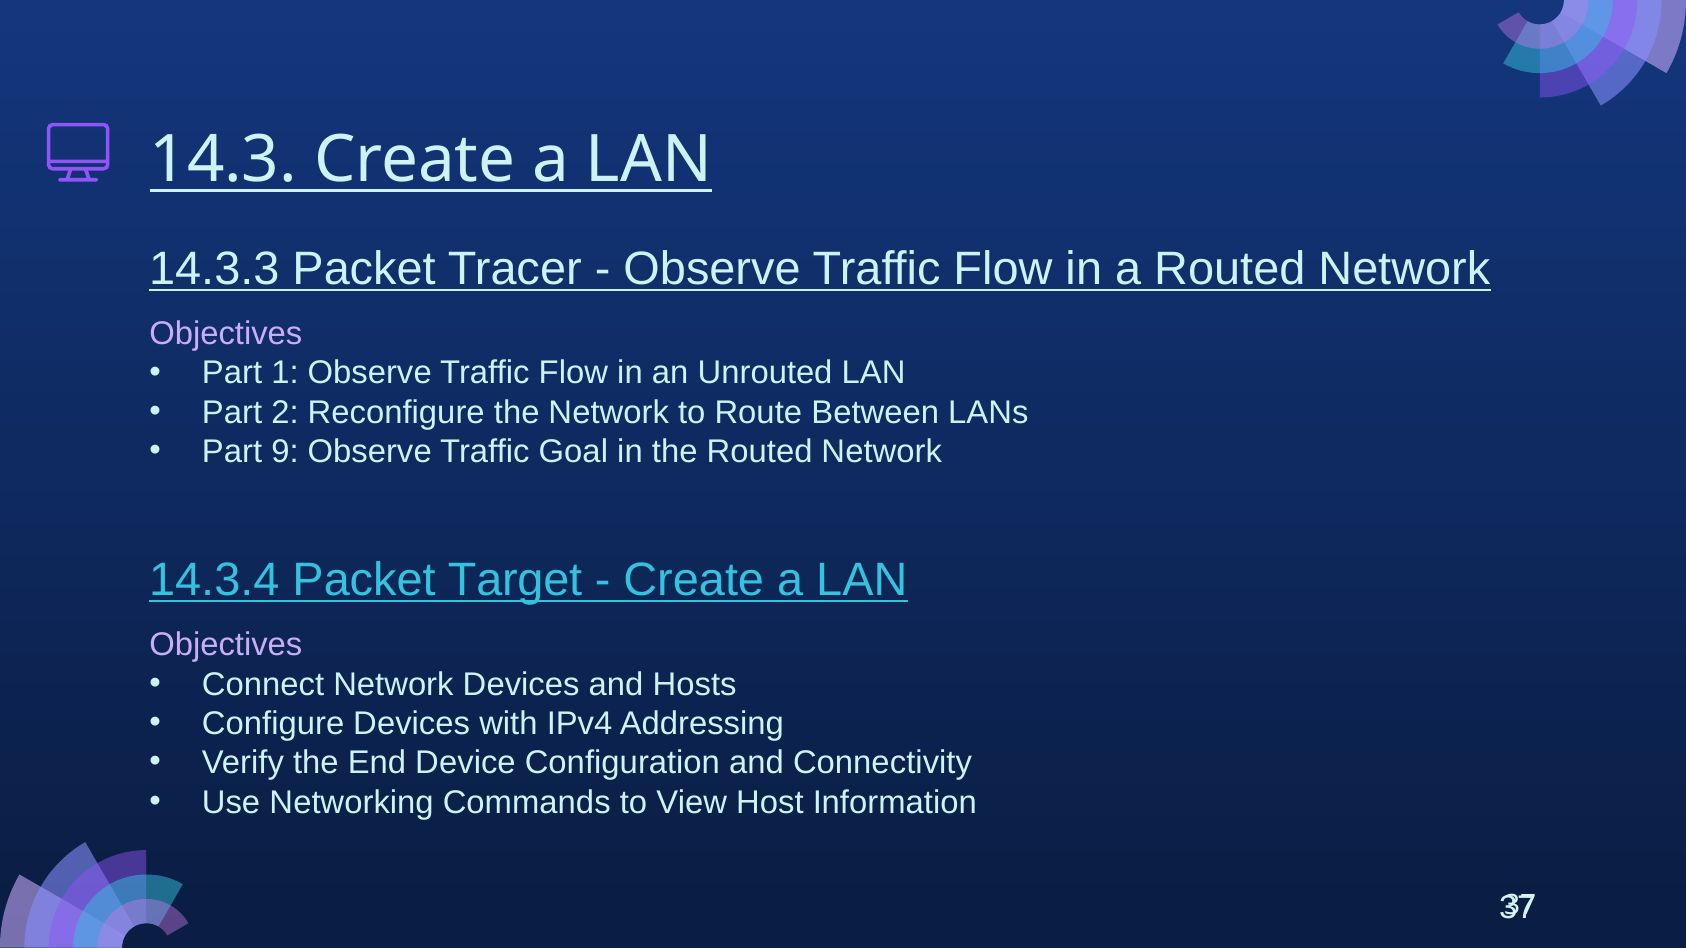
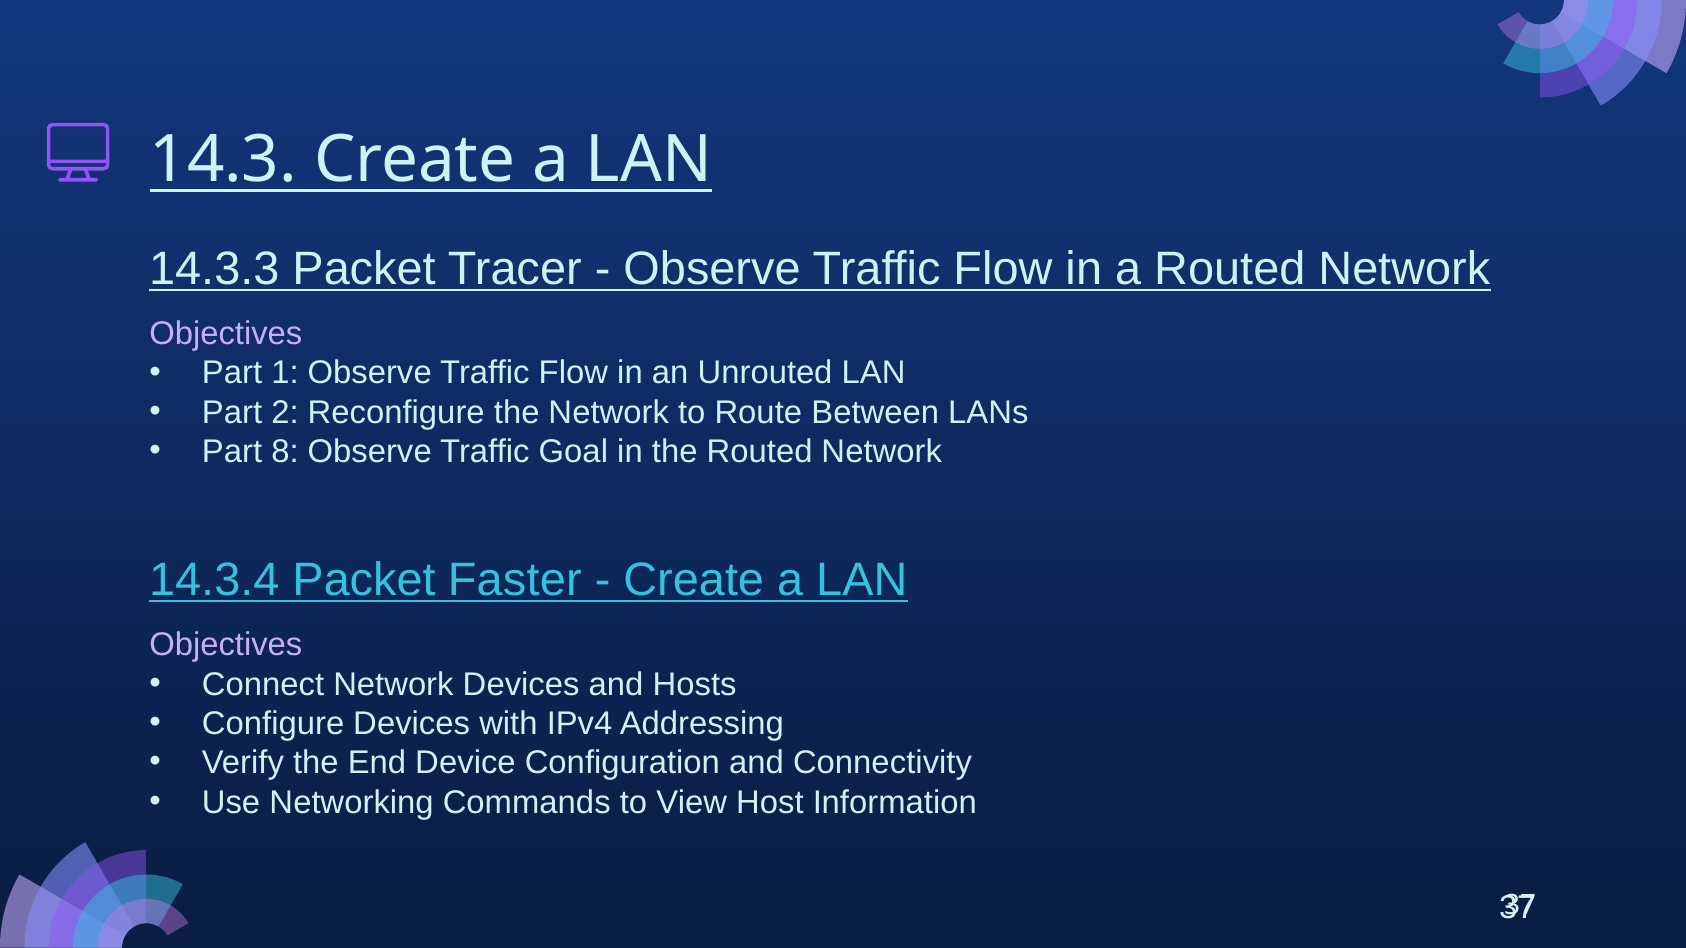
9: 9 -> 8 (285, 452)
Target: Target -> Faster (515, 581)
